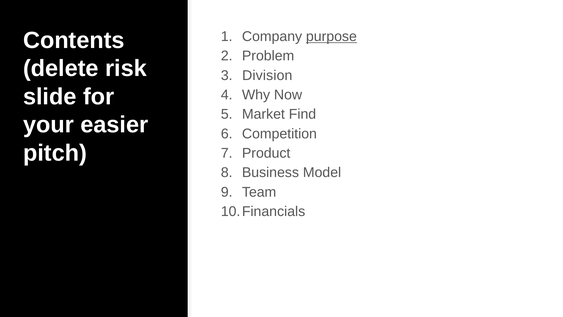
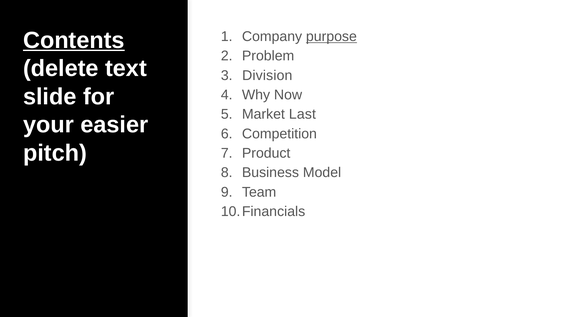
Contents underline: none -> present (74, 40)
risk: risk -> text (126, 68)
Find: Find -> Last (302, 114)
